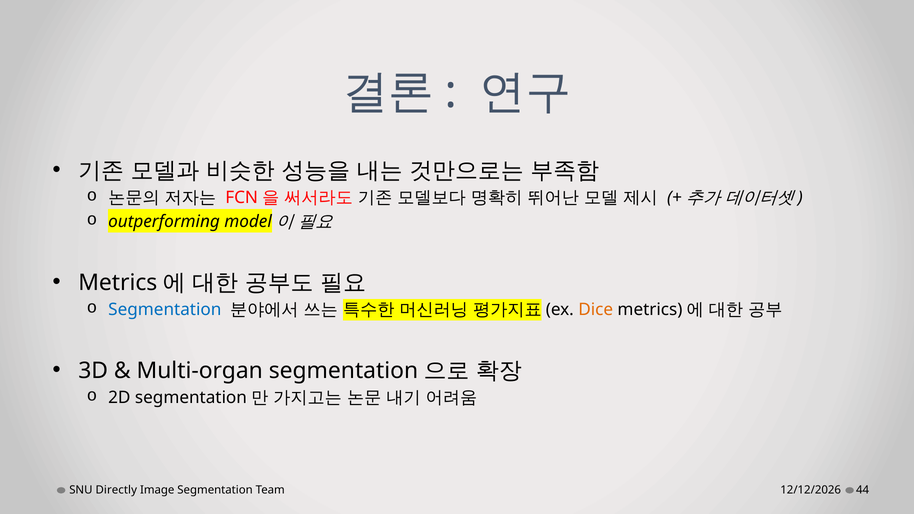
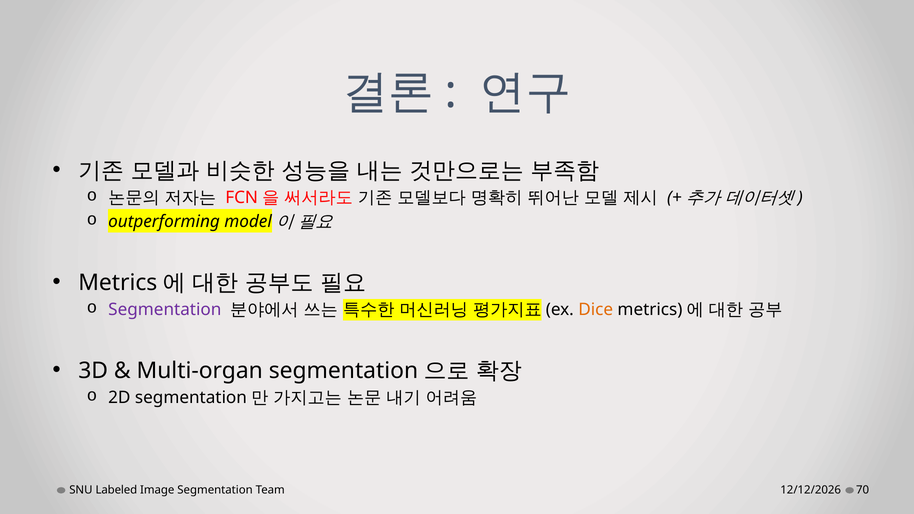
Segmentation colour: blue -> purple (165, 310)
Directly: Directly -> Labeled (116, 490)
44: 44 -> 70 (863, 490)
